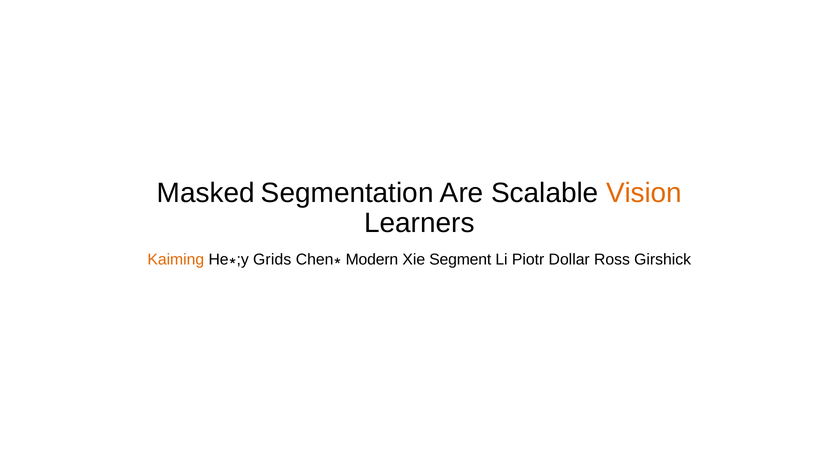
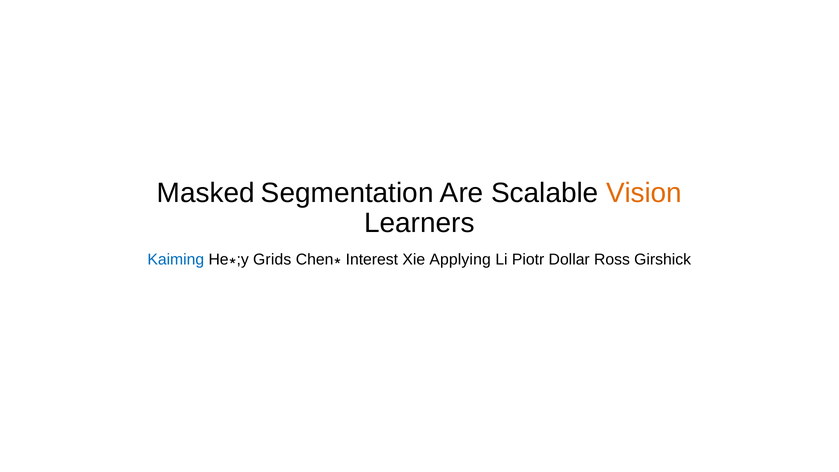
Kaiming colour: orange -> blue (176, 259)
Modern: Modern -> Interest (372, 259)
Segment: Segment -> Applying (460, 259)
